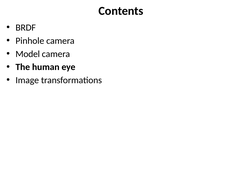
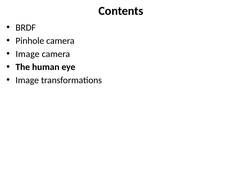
Model: Model -> Image (28, 54)
